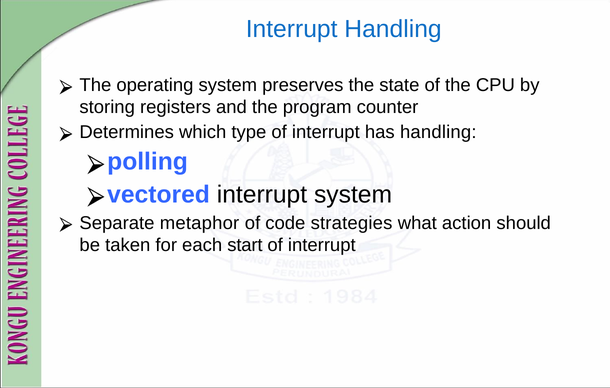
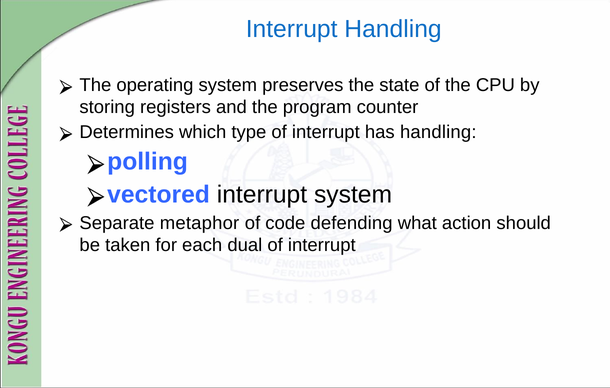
strategies: strategies -> defending (352, 223)
start: start -> dual (245, 245)
